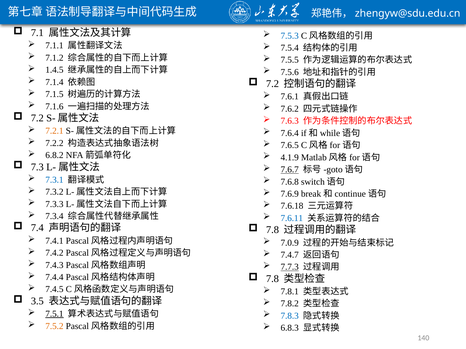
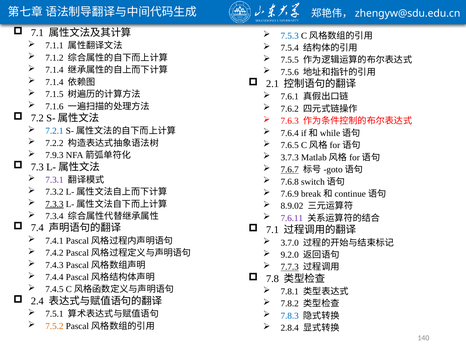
1.4.5: 1.4.5 -> 7.1.4 (54, 70)
7.2: 7.2 -> 2.1 (272, 84)
7.2.1 colour: orange -> blue (54, 131)
6.8.2: 6.8.2 -> 7.9.3 (54, 155)
4.1.9: 4.1.9 -> 3.7.3 (290, 158)
7.3.1 colour: blue -> purple (54, 180)
7.3.3 underline: none -> present (54, 204)
7.6.18: 7.6.18 -> 8.9.02 (292, 206)
7.6.11 colour: blue -> purple (292, 218)
7.8: 7.8 -> 7.1 (272, 230)
7.0.9: 7.0.9 -> 3.7.0 (290, 243)
7.4.7: 7.4.7 -> 9.2.0 (290, 255)
3.5: 3.5 -> 2.4 (37, 301)
7.5.1 underline: present -> none (54, 314)
6.8.3: 6.8.3 -> 2.8.4 (290, 328)
